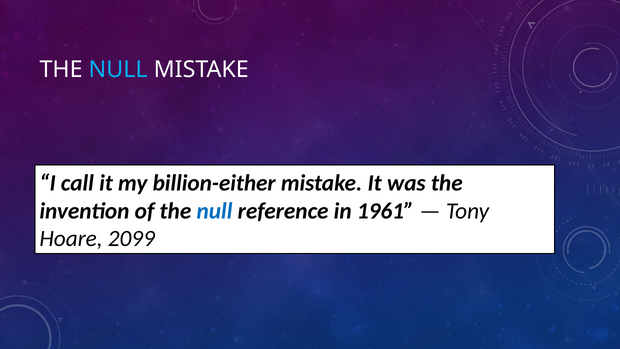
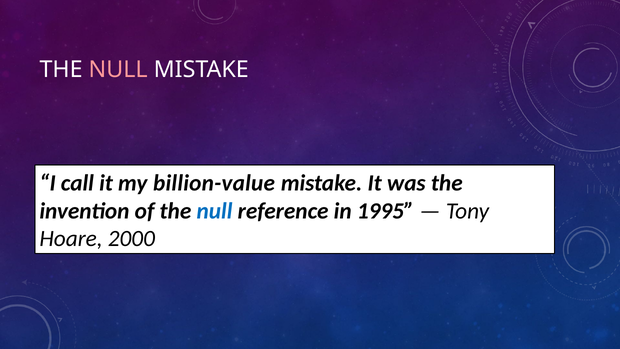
NULL colour: light blue -> pink (118, 70)
billion-either: billion-either -> billion-value (214, 183)
1961: 1961 -> 1995 (385, 211)
2099: 2099 -> 2000 (131, 239)
